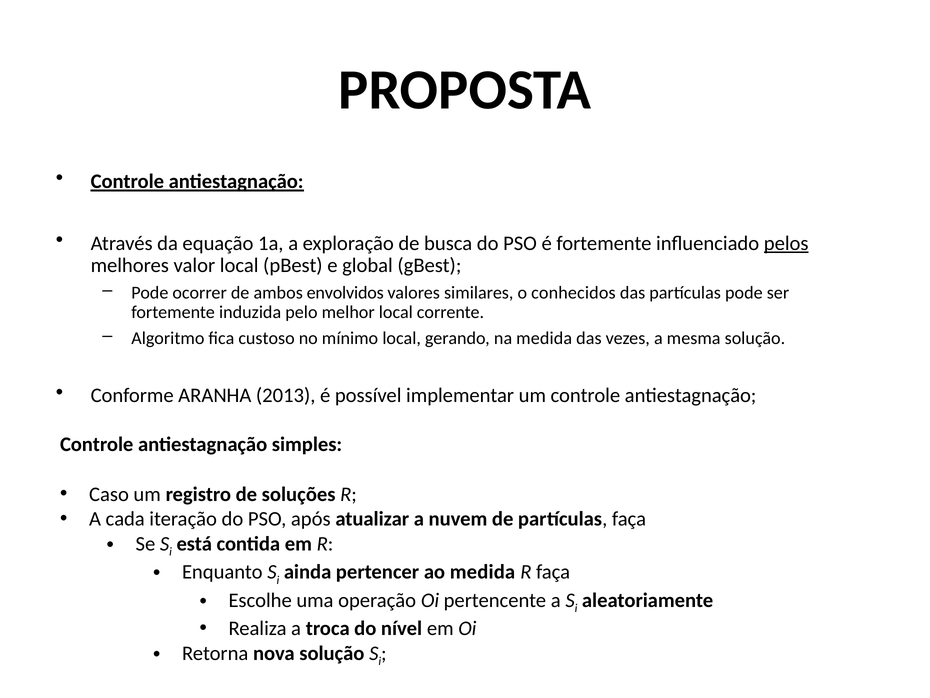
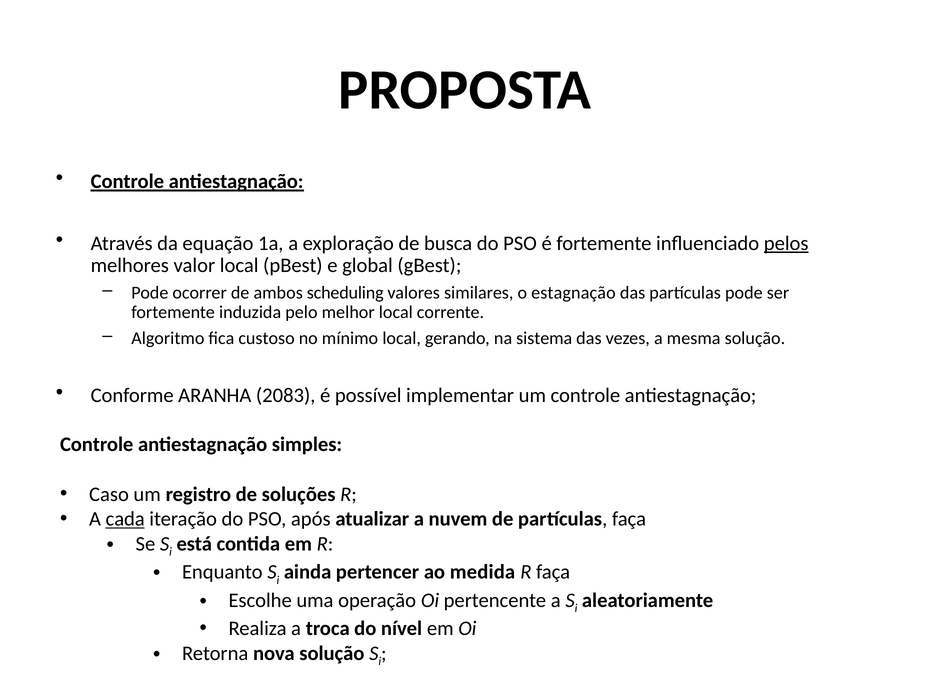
envolvidos: envolvidos -> scheduling (345, 293)
conhecidos: conhecidos -> estagnação (573, 293)
na medida: medida -> sistema (544, 338)
2013: 2013 -> 2083 (286, 395)
cada underline: none -> present (125, 519)
